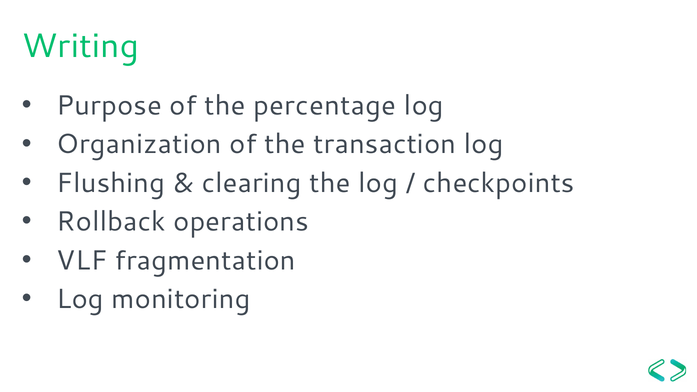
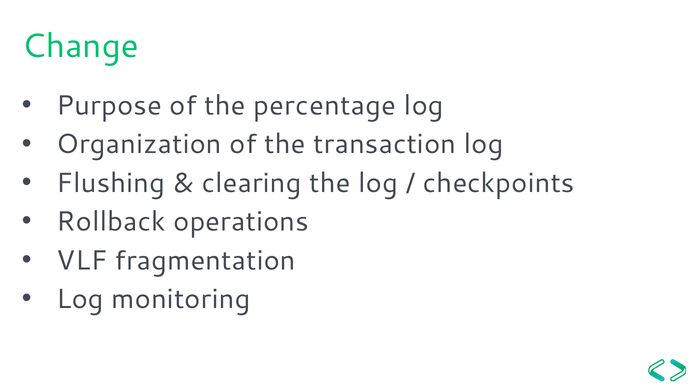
Writing: Writing -> Change (80, 46)
